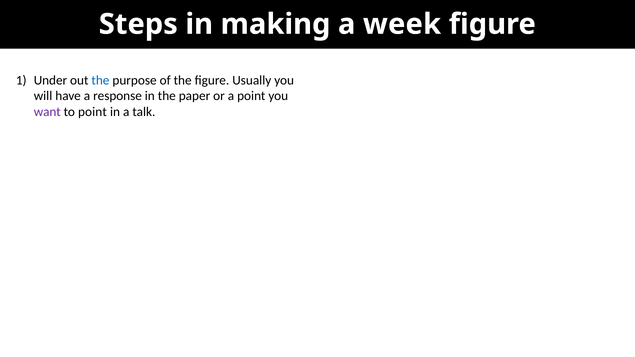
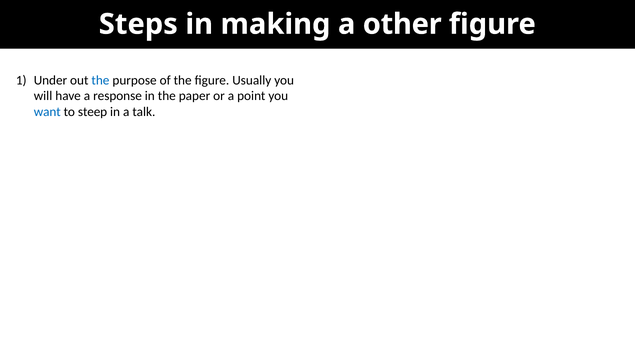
week: week -> other (402, 24)
want colour: purple -> blue (47, 112)
to point: point -> steep (93, 112)
